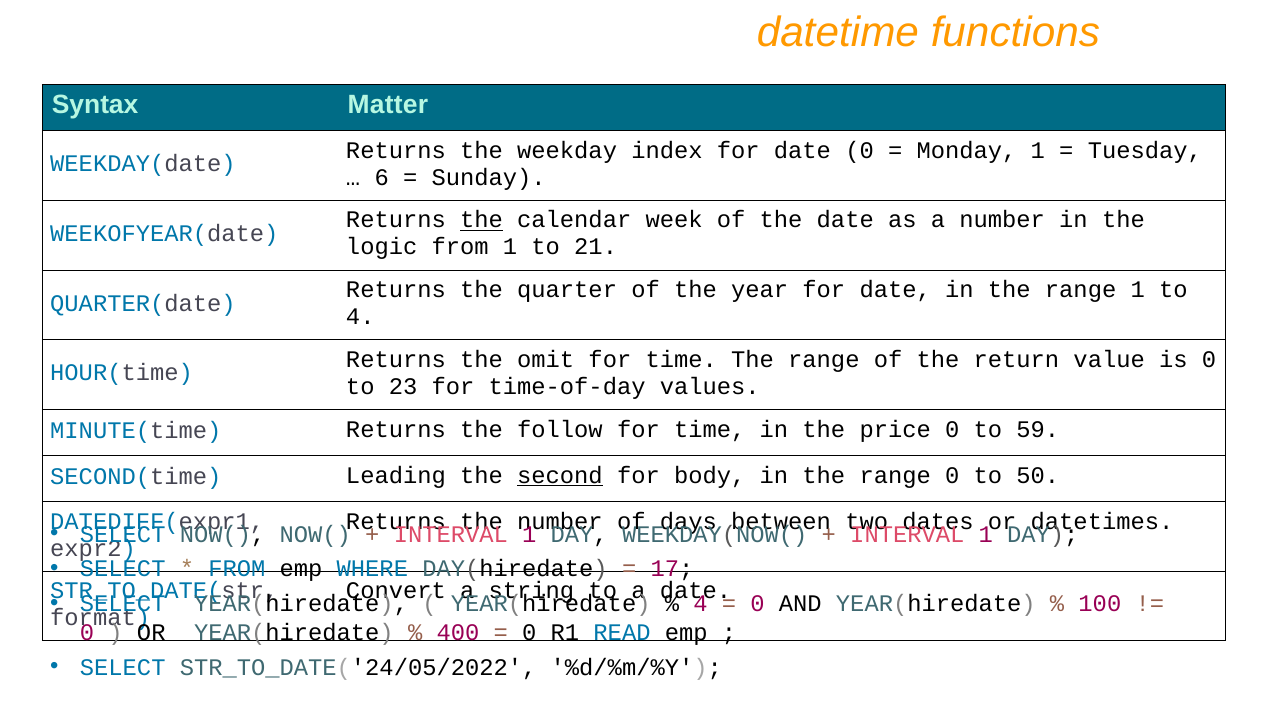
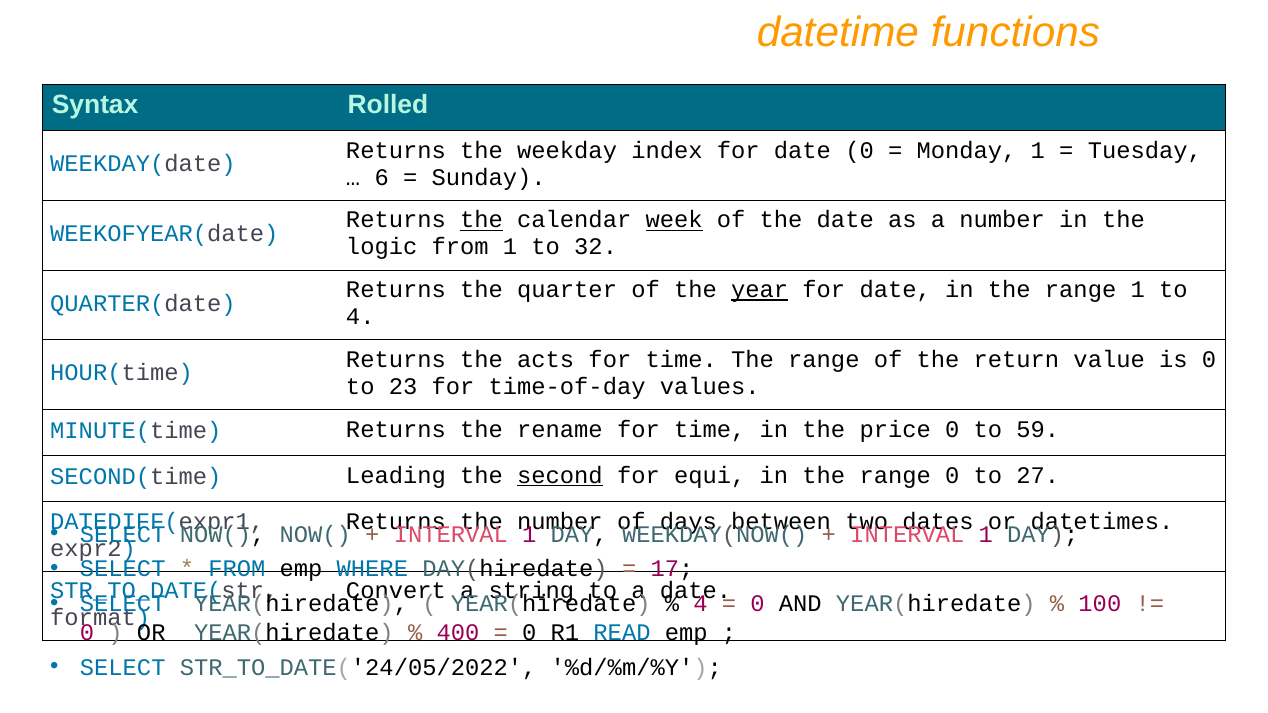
Matter: Matter -> Rolled (388, 105)
week underline: none -> present (674, 220)
21: 21 -> 32 (596, 247)
year underline: none -> present (760, 290)
omit: omit -> acts (546, 360)
follow: follow -> rename (560, 429)
body: body -> equi (710, 475)
50: 50 -> 27 (1038, 475)
